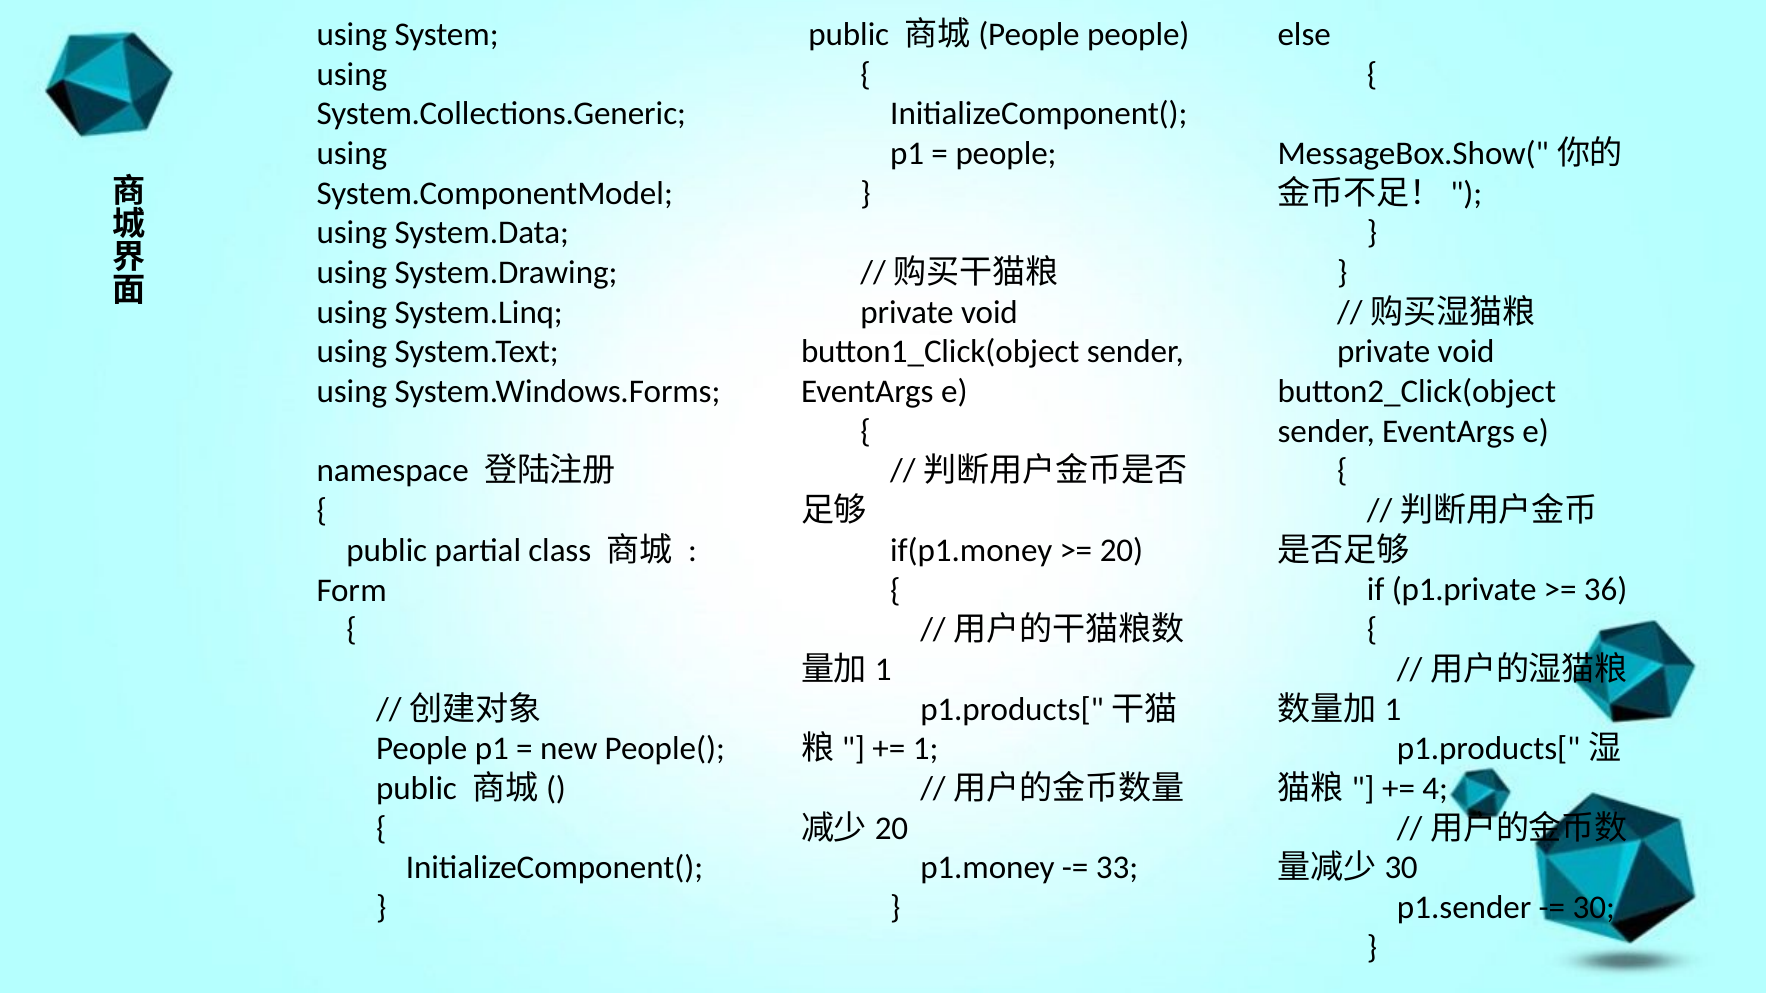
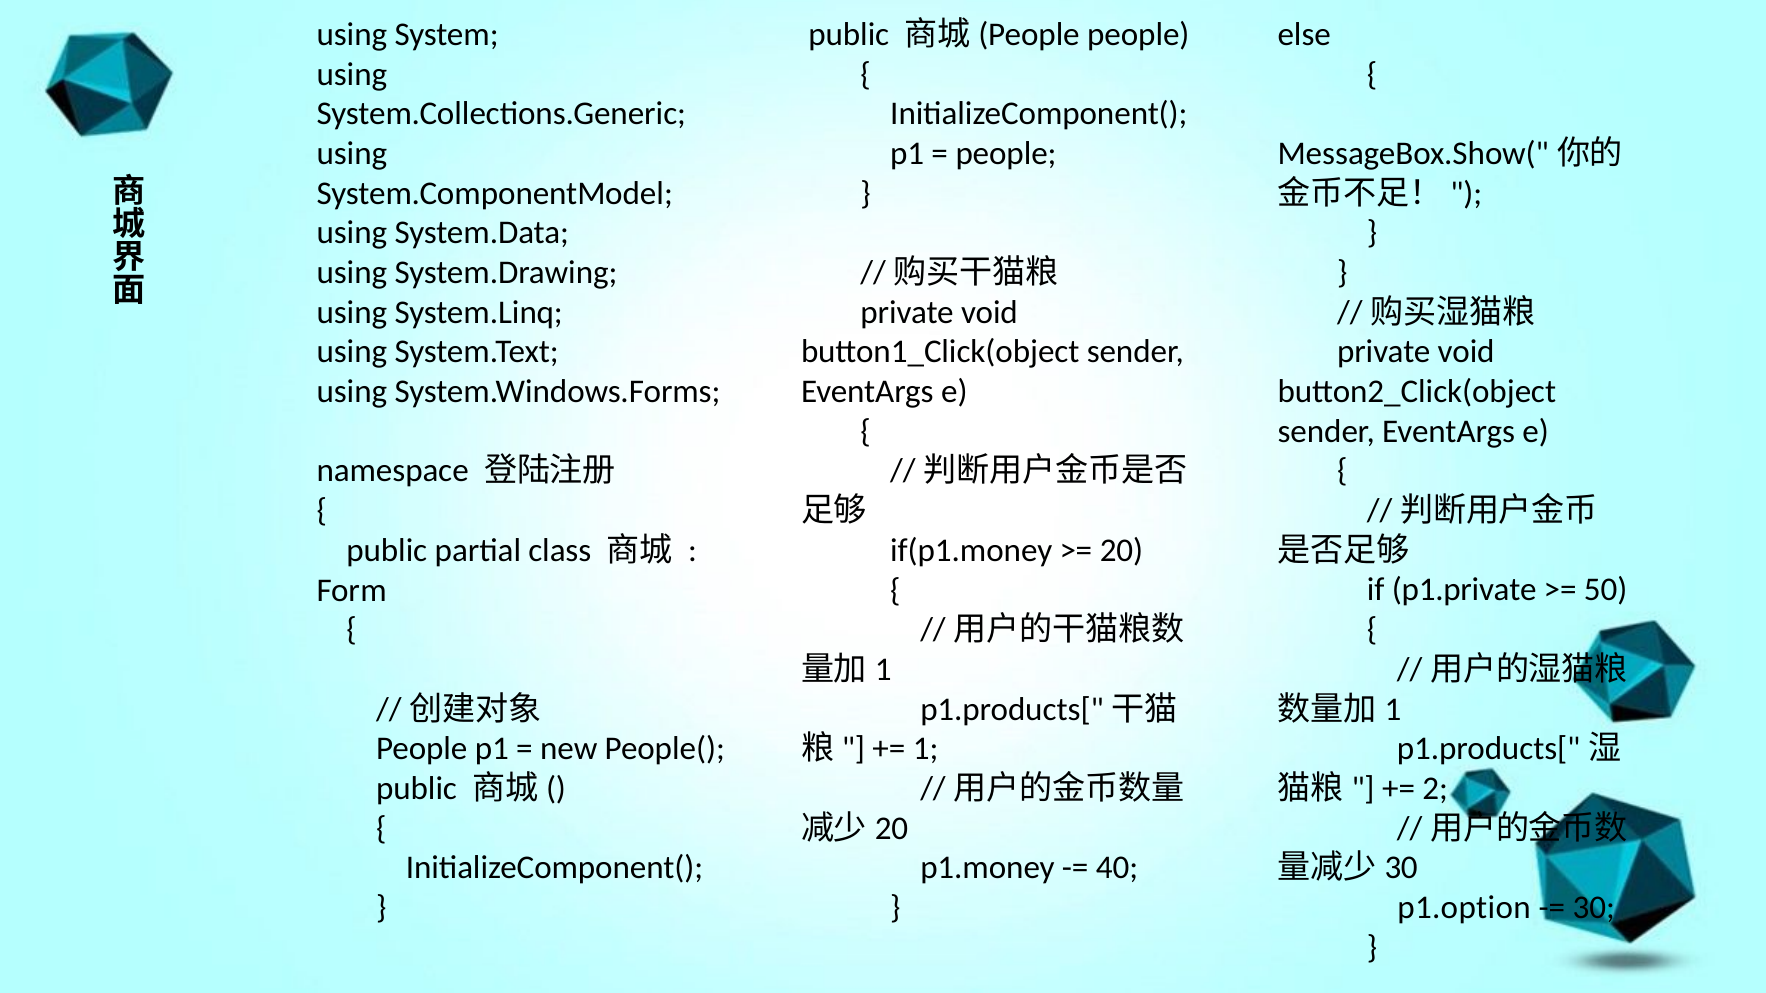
36: 36 -> 50 (1606, 590)
4: 4 -> 2 (1435, 789)
33: 33 -> 40 (1117, 868)
p1.sender: p1.sender -> p1.option (1464, 908)
